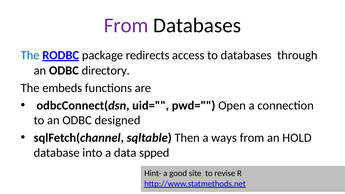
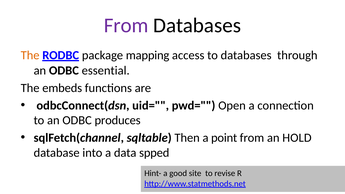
The colour: blue -> orange (30, 55)
redirects: redirects -> mapping (148, 55)
directory: directory -> essential (106, 71)
designed: designed -> produces (118, 120)
ways: ways -> point (224, 138)
